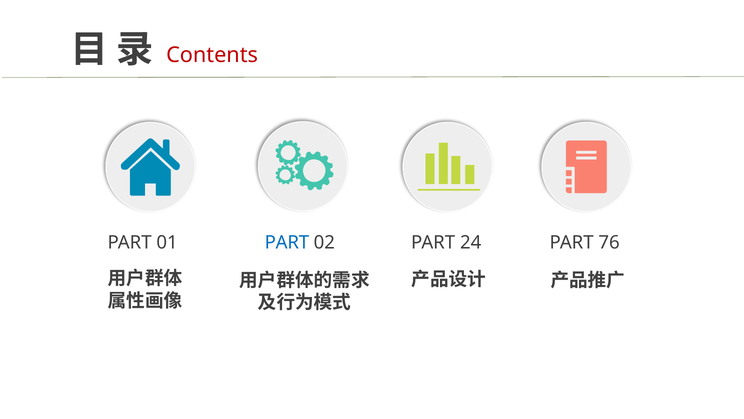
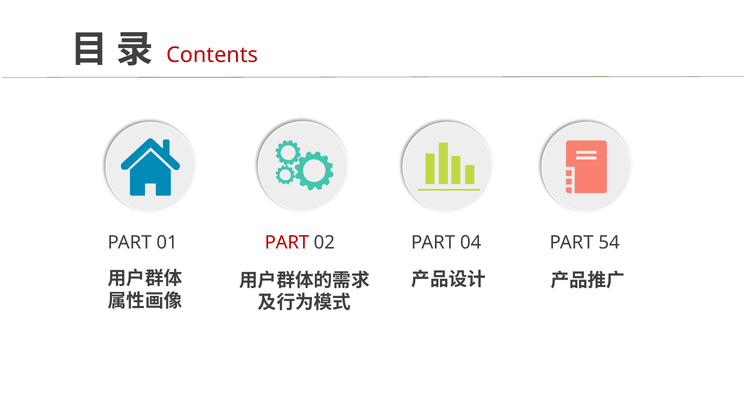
PART colour: blue -> red (287, 242)
24: 24 -> 04 (471, 242)
76: 76 -> 54 (609, 242)
